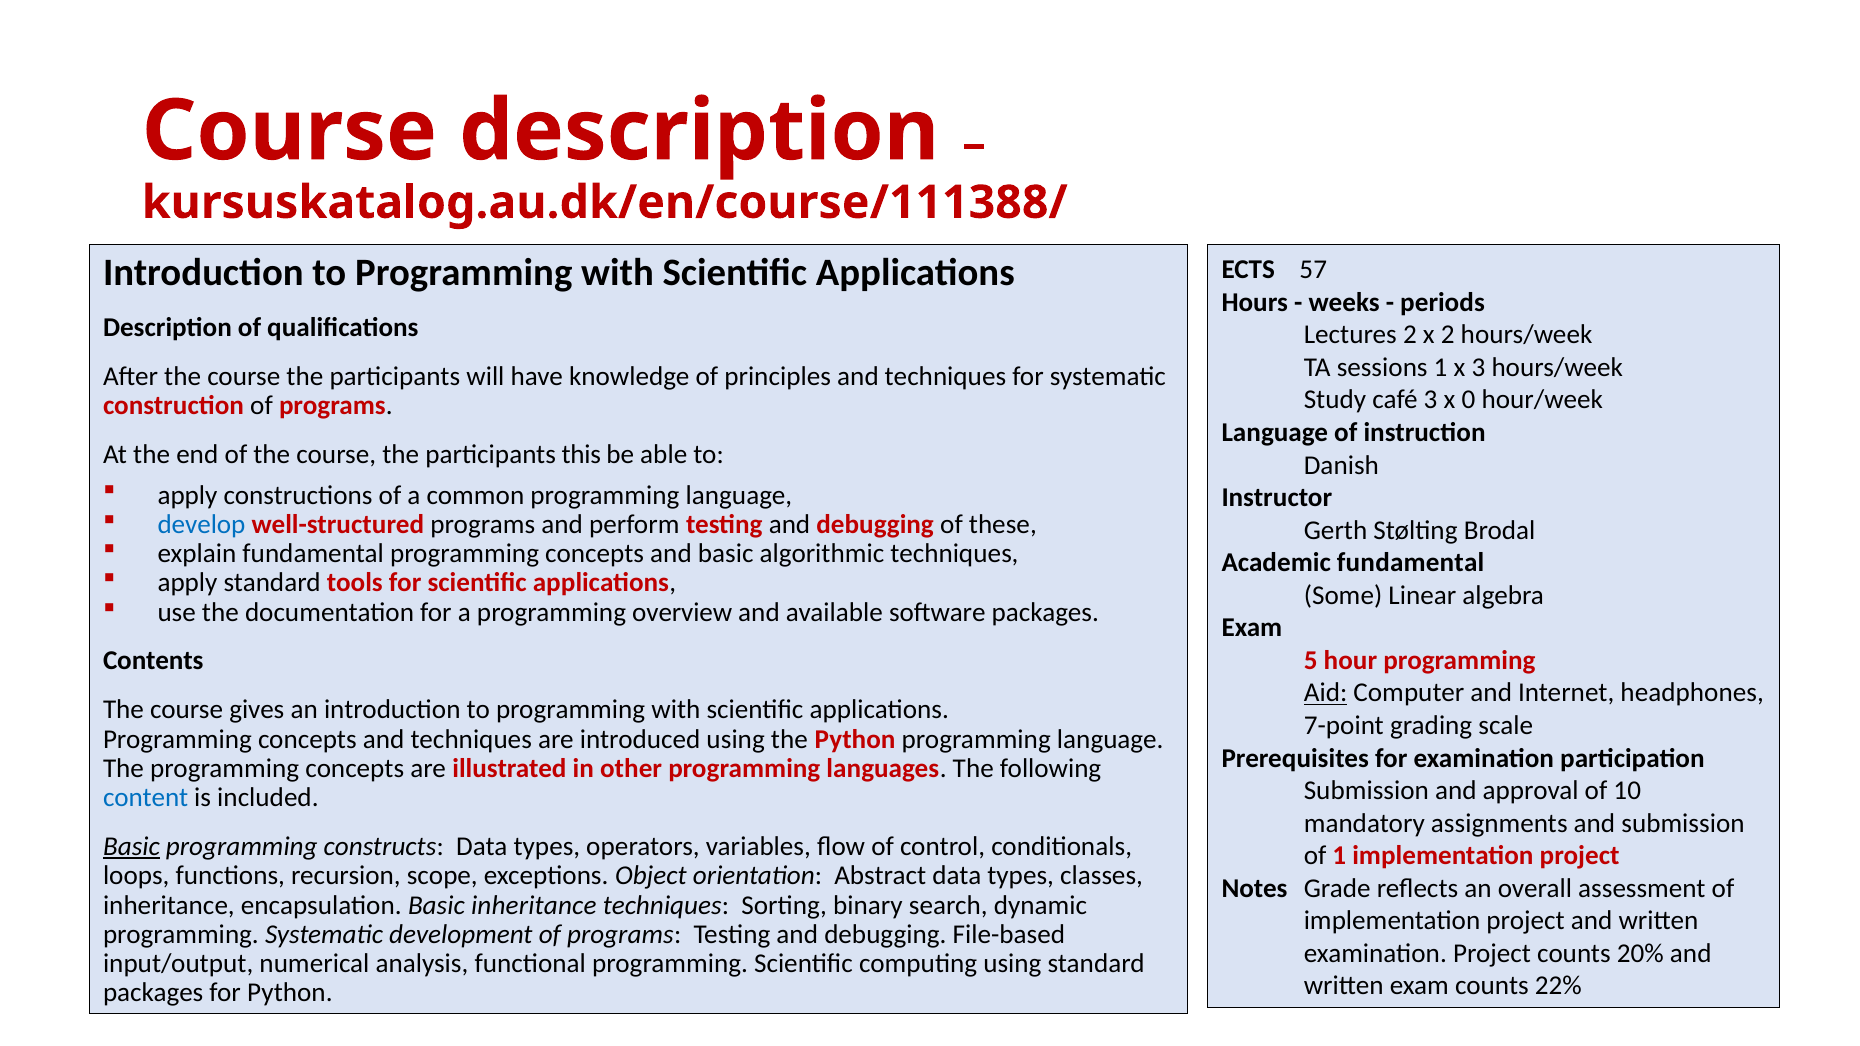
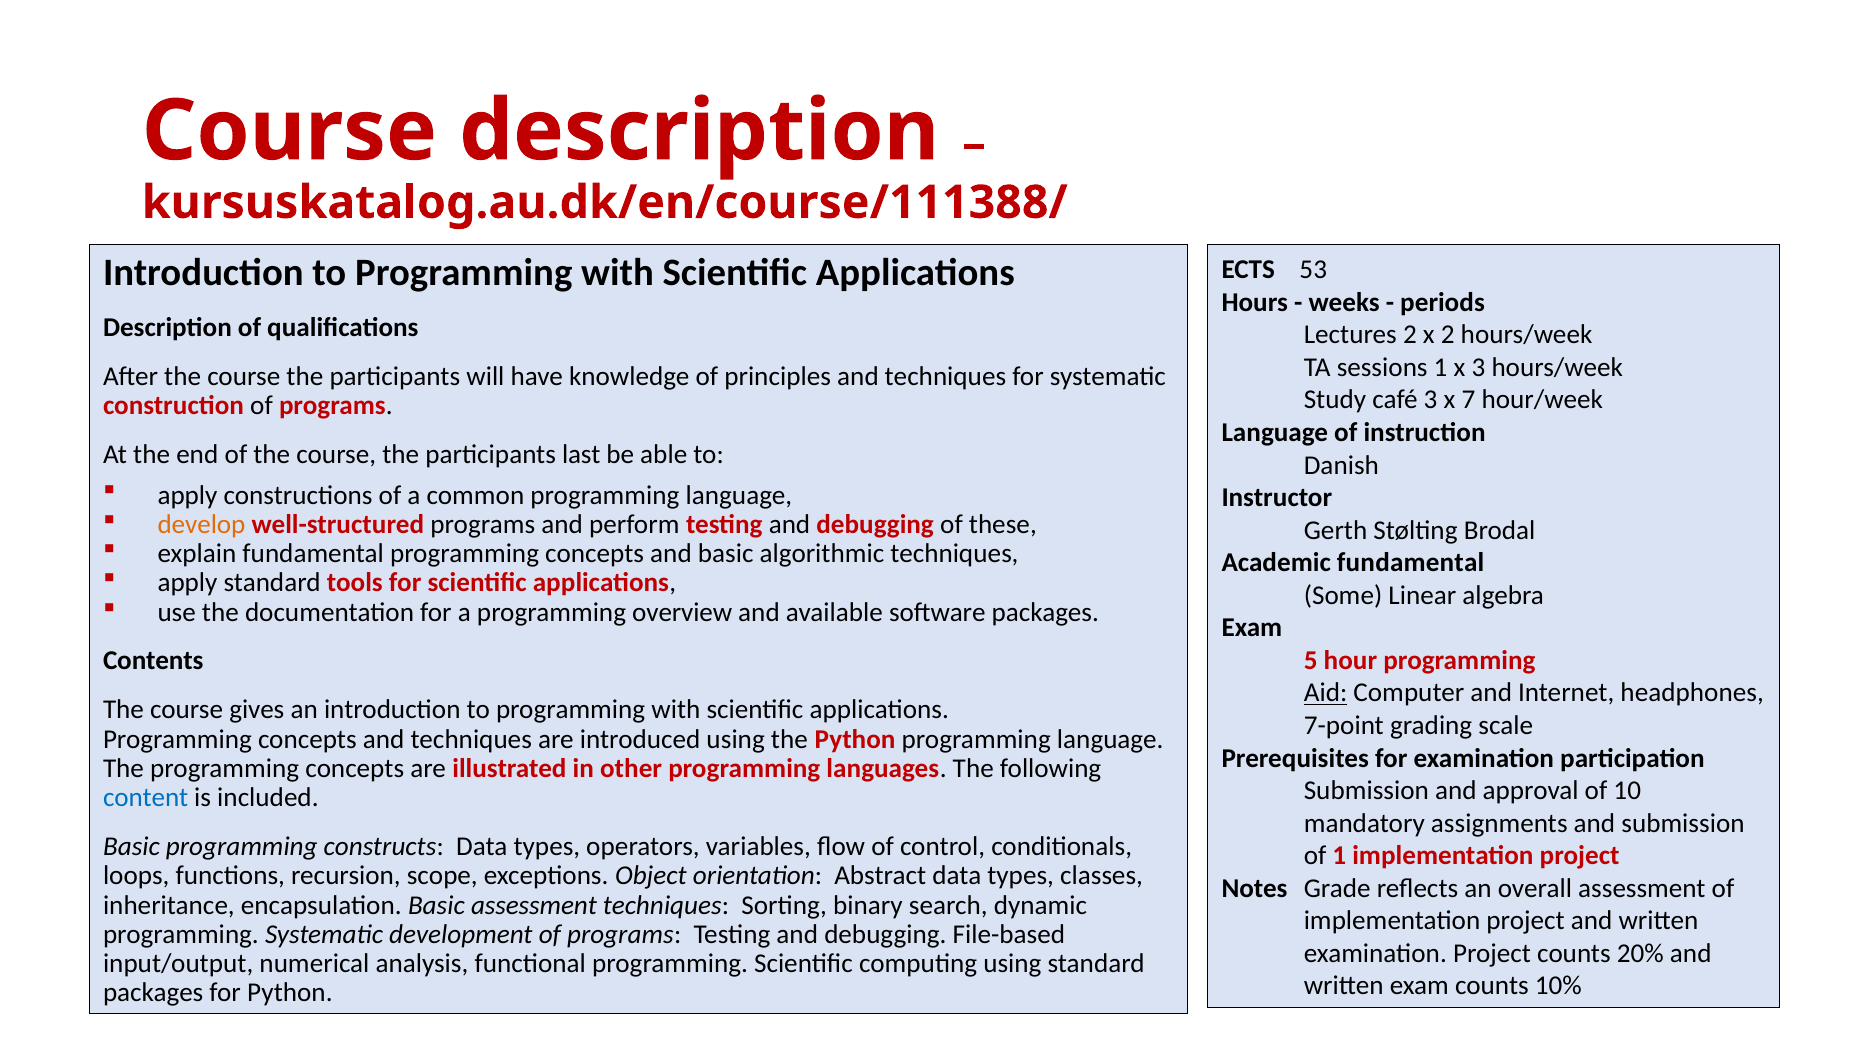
57: 57 -> 53 (1313, 270)
0: 0 -> 7 (1468, 400)
this: this -> last (581, 454)
develop colour: blue -> orange (201, 524)
Basic underline: present -> none (131, 847)
Basic inheritance: inheritance -> assessment (534, 905)
22%: 22% -> 10% (1558, 986)
